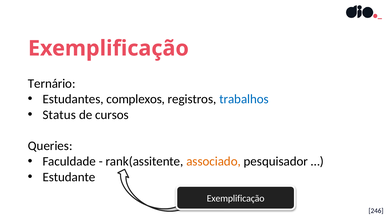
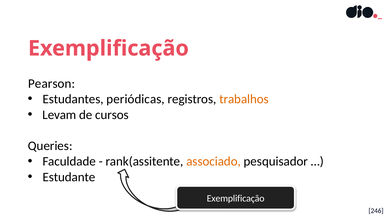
Ternário: Ternário -> Pearson (52, 84)
complexos: complexos -> periódicas (136, 99)
trabalhos colour: blue -> orange (244, 99)
Status: Status -> Levam (59, 115)
